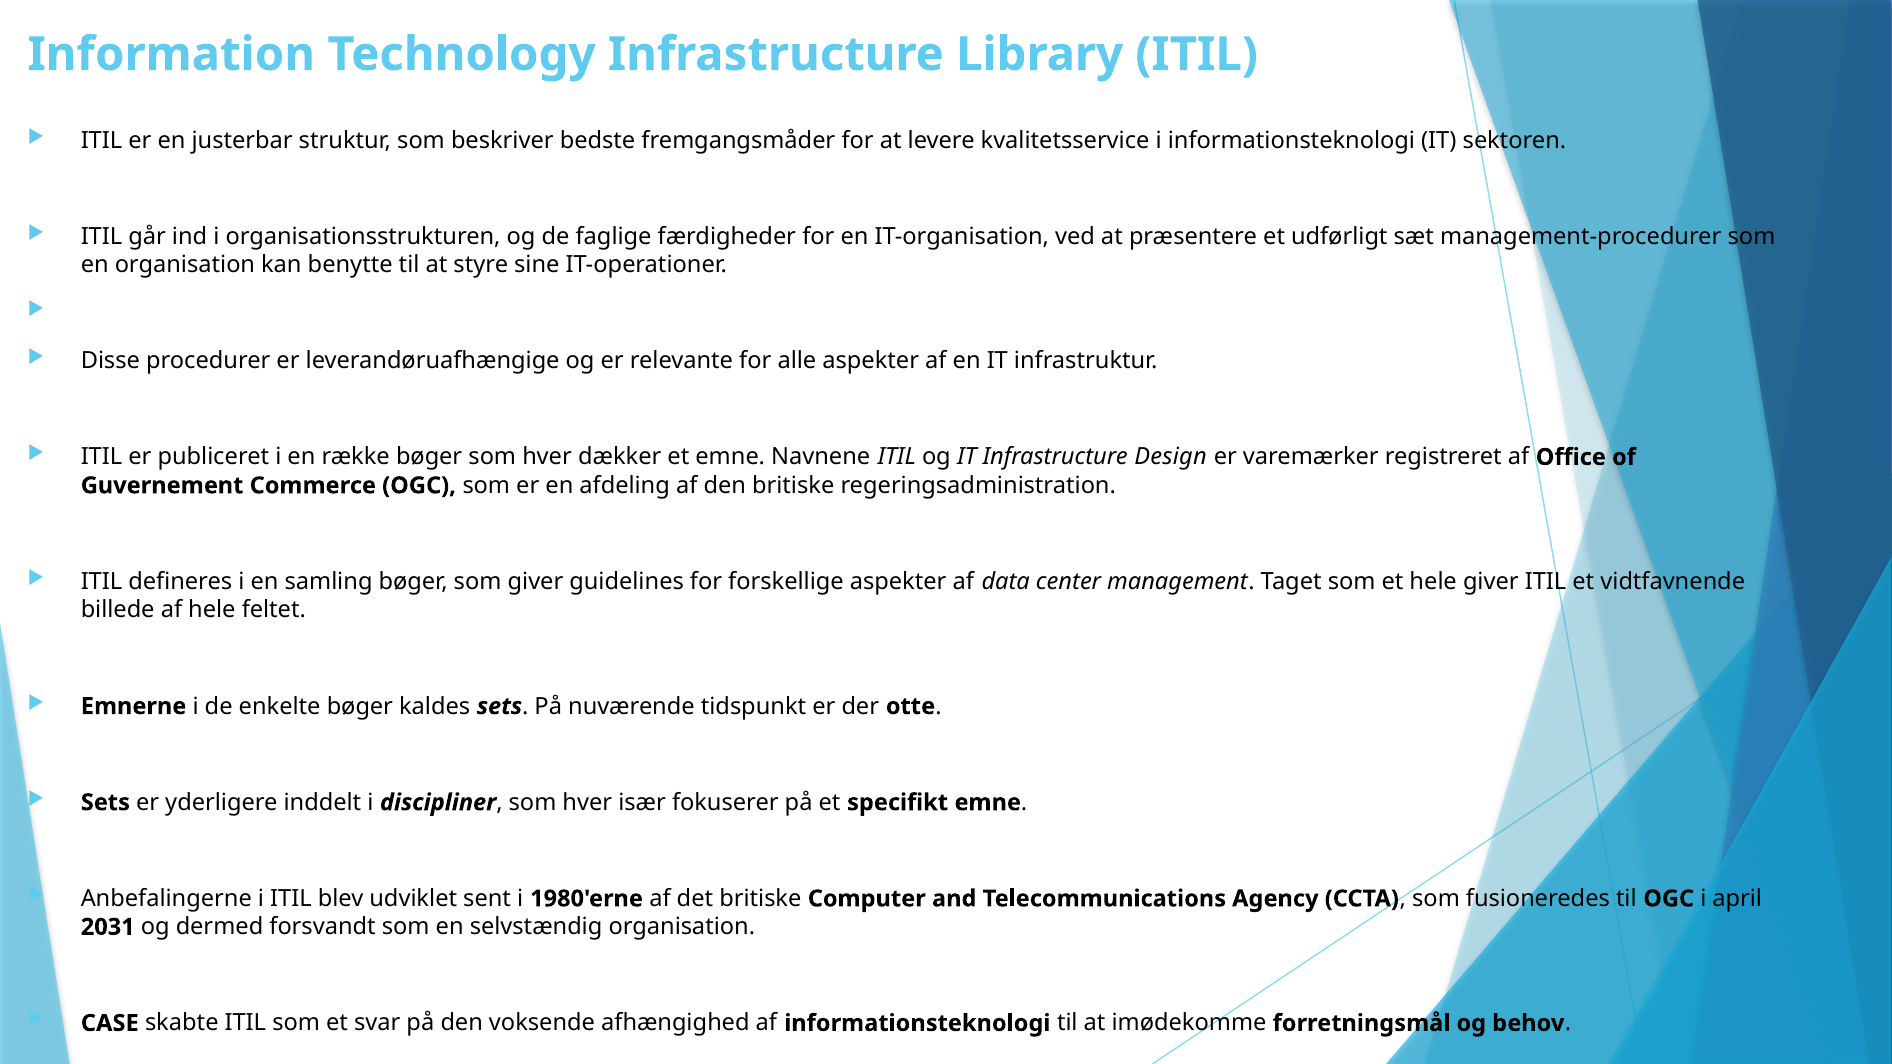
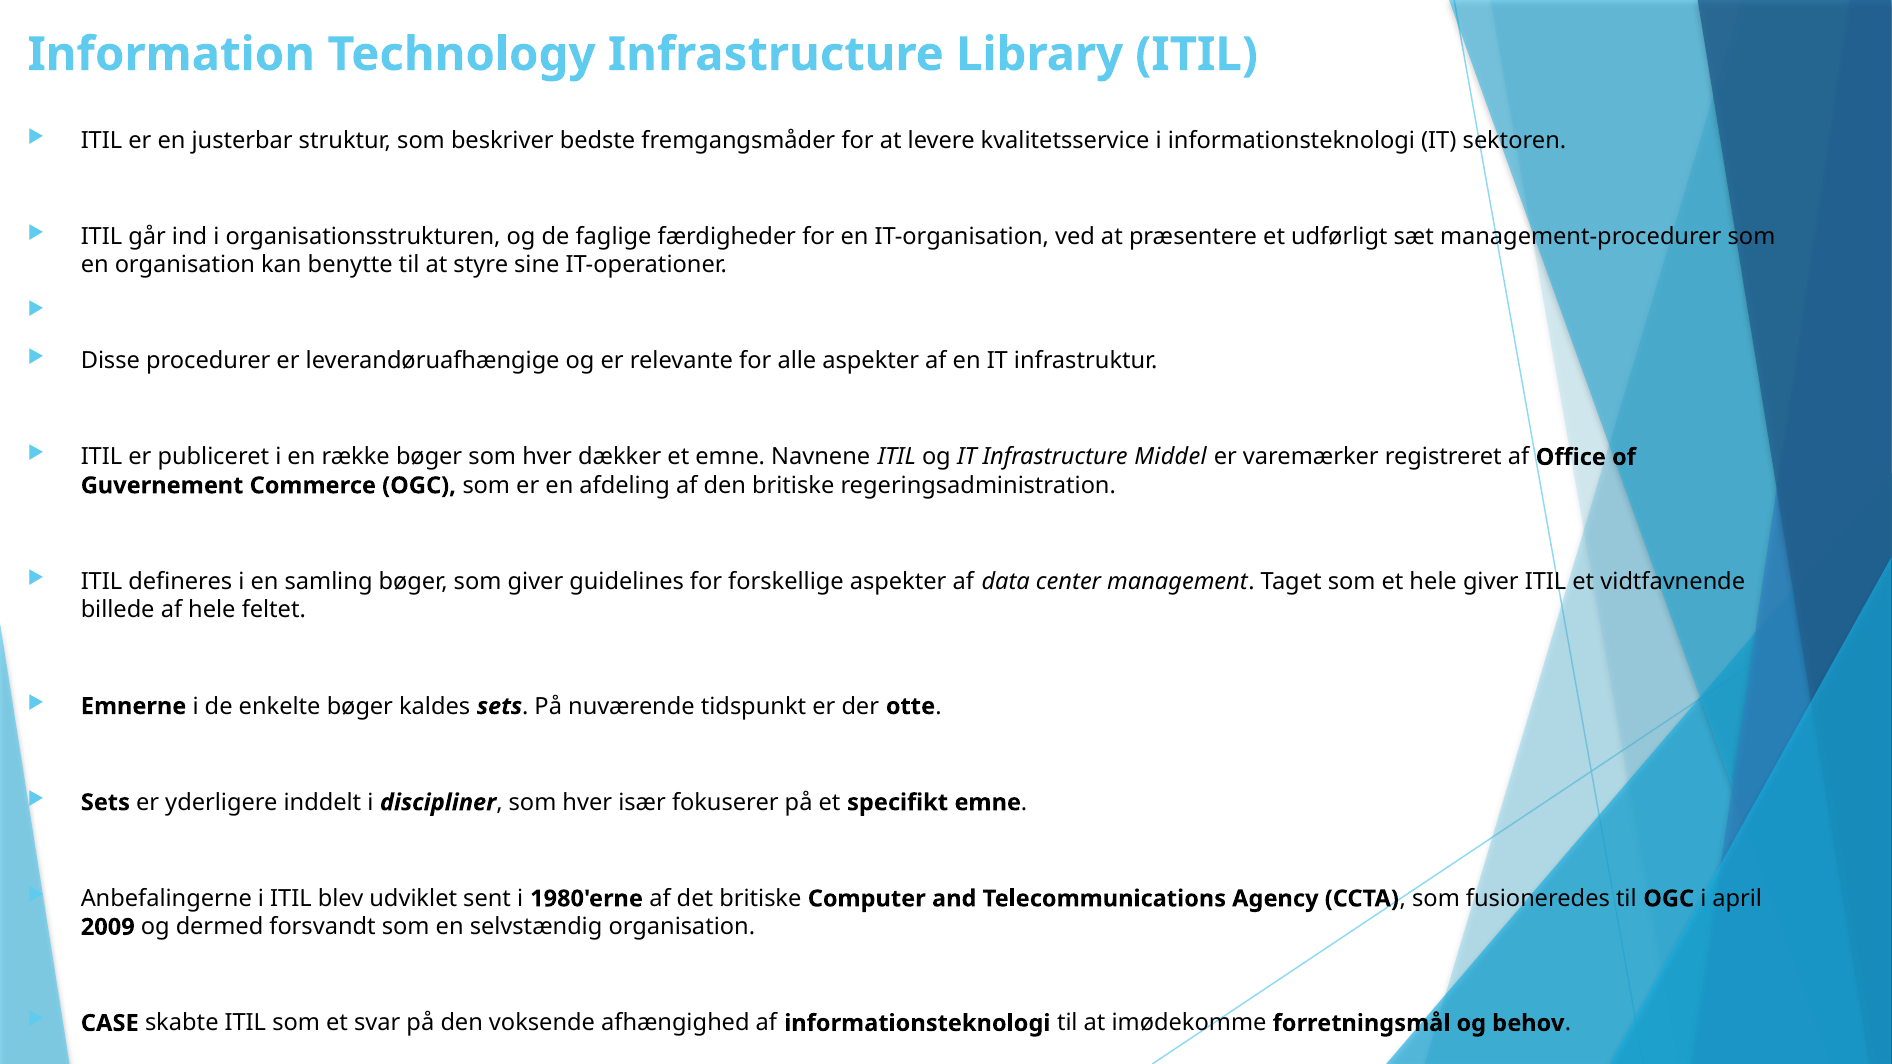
Design: Design -> Middel (1171, 457)
2031: 2031 -> 2009 (108, 927)
